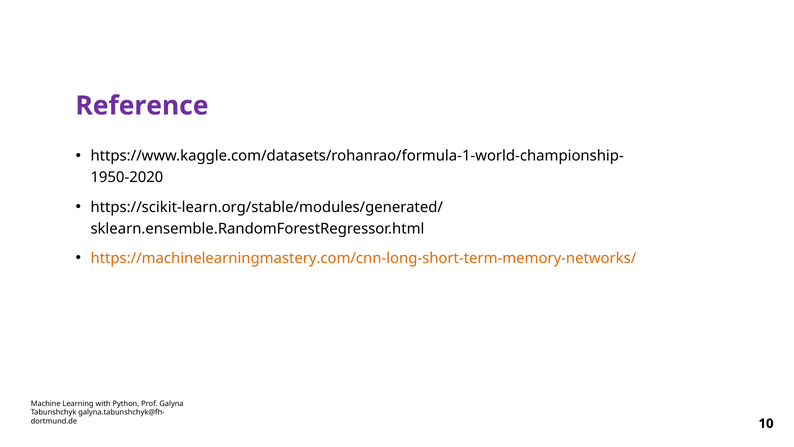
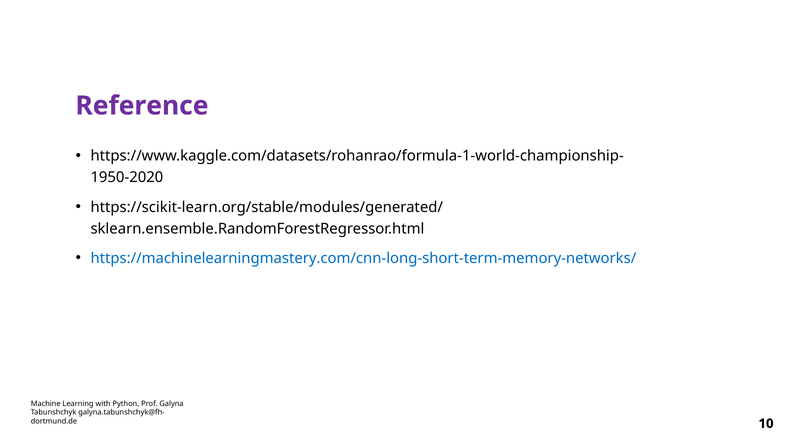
https://machinelearningmastery.com/cnn-long-short-term-memory-networks/ colour: orange -> blue (363, 258)
